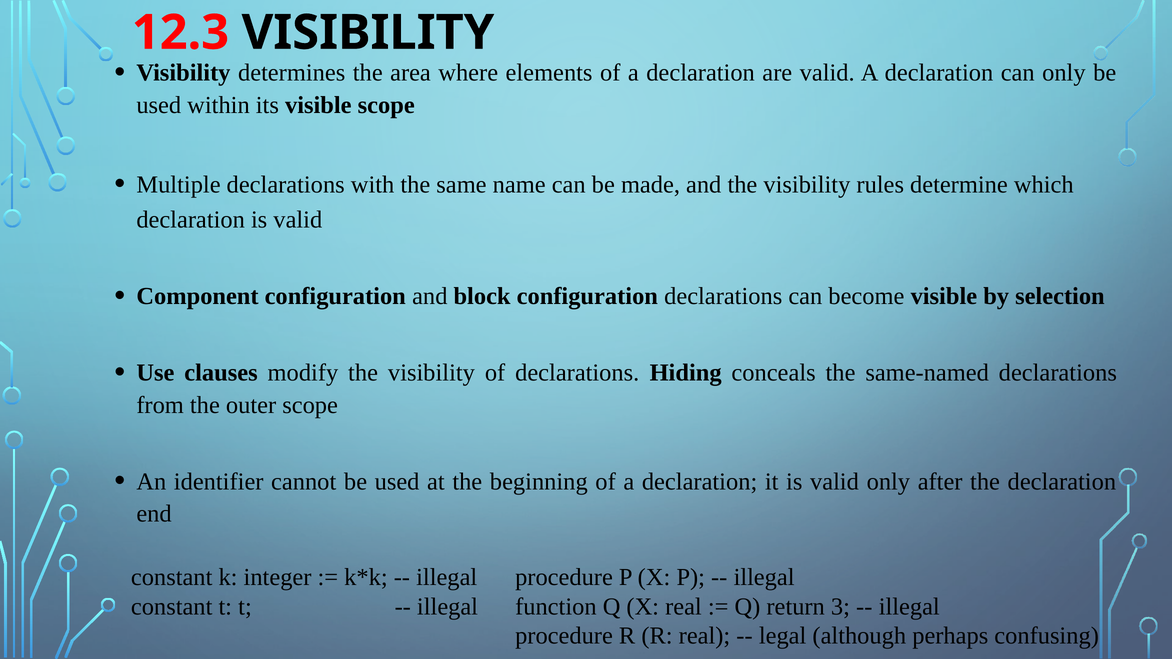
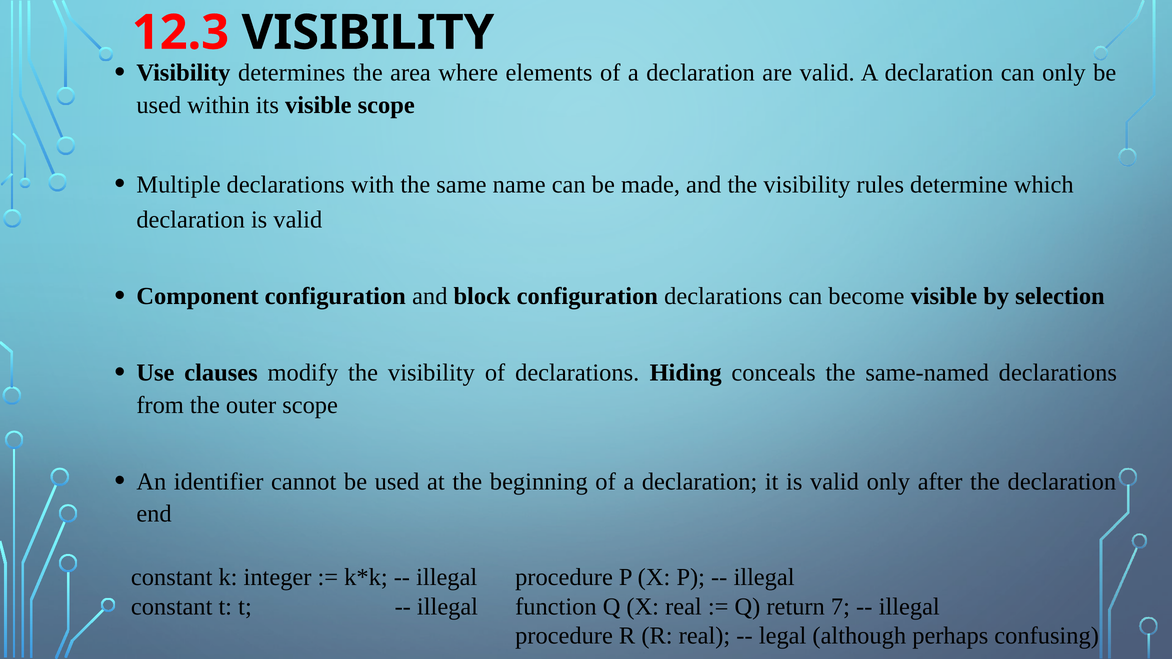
3: 3 -> 7 (840, 607)
